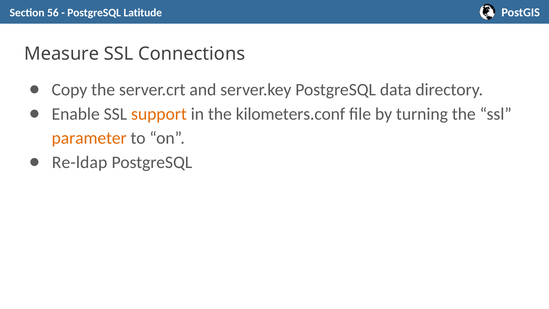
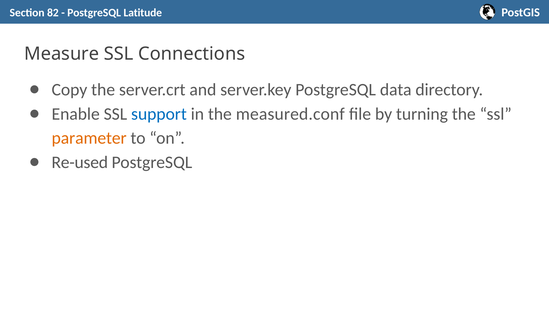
56: 56 -> 82 (53, 13)
support colour: orange -> blue (159, 114)
kilometers.conf: kilometers.conf -> measured.conf (290, 114)
Re-ldap: Re-ldap -> Re-used (80, 162)
